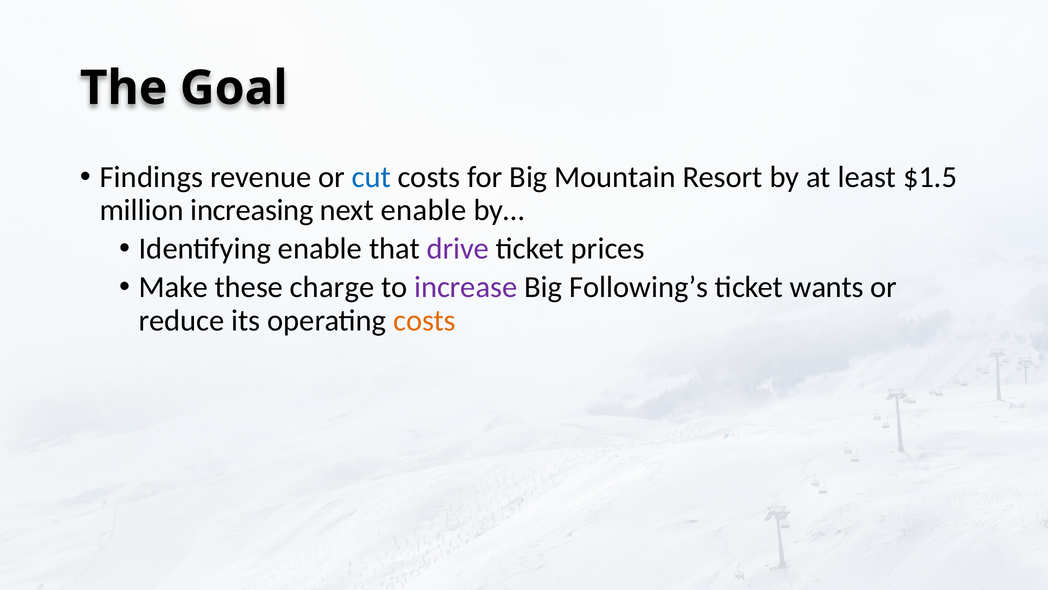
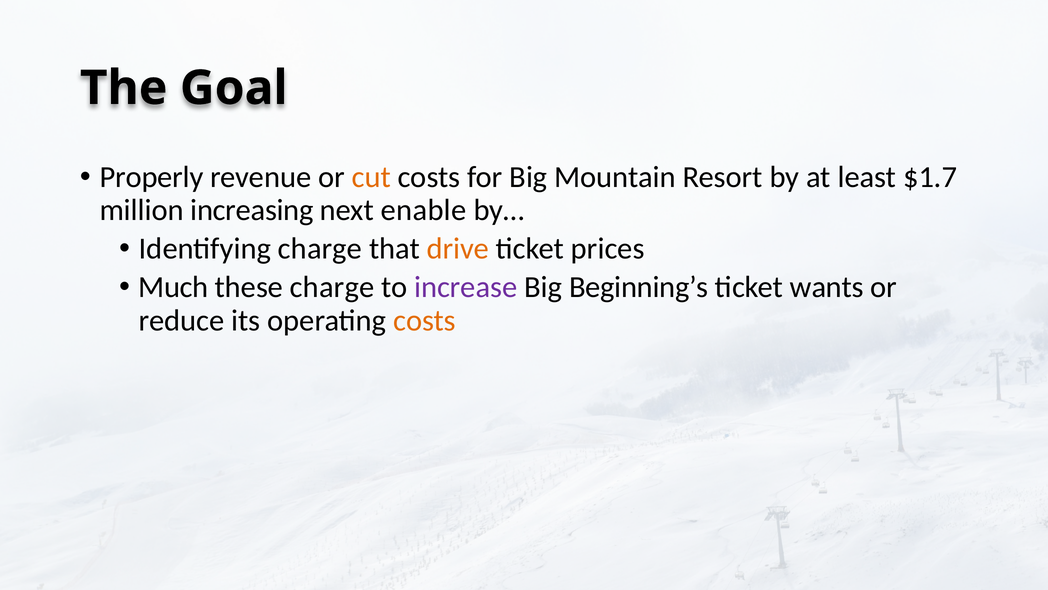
Findings: Findings -> Properly (151, 177)
cut colour: blue -> orange (371, 177)
$1.5: $1.5 -> $1.7 (930, 177)
Identifying enable: enable -> charge (320, 249)
drive colour: purple -> orange (458, 249)
Make: Make -> Much (173, 287)
Following’s: Following’s -> Beginning’s (639, 287)
